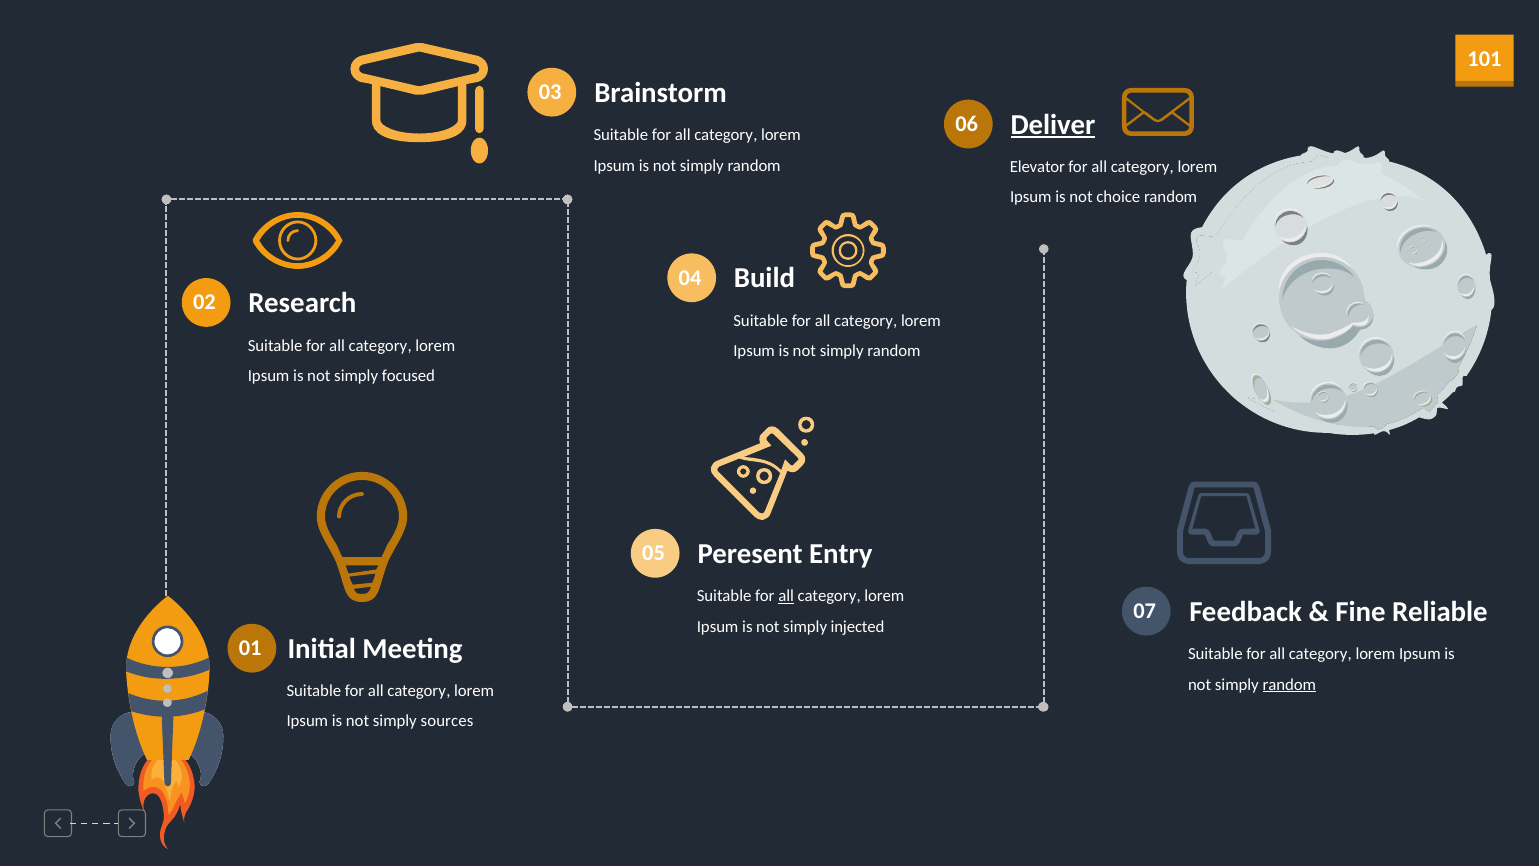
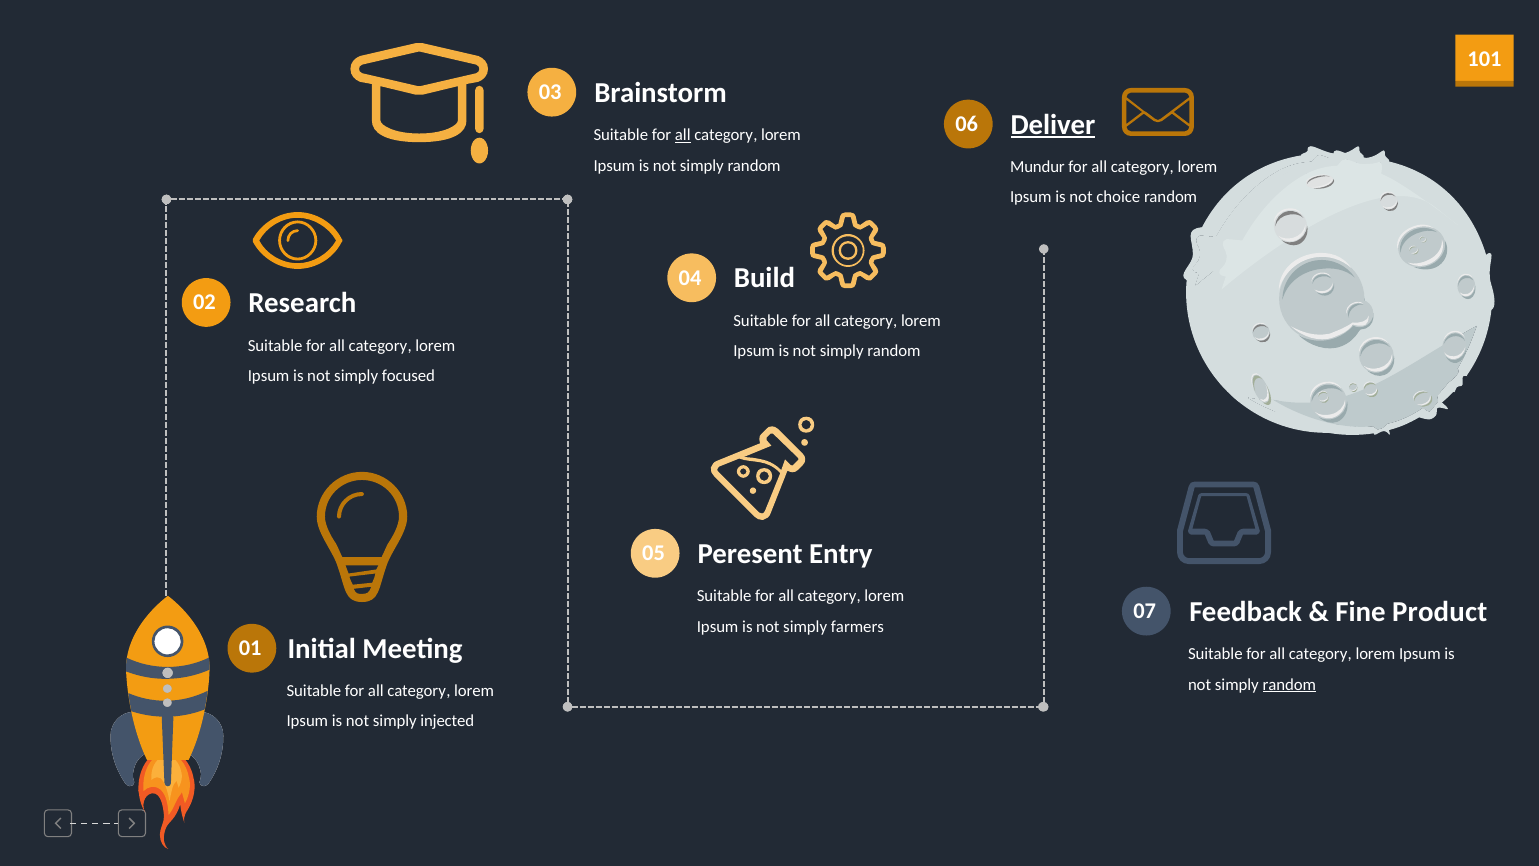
all underline: none -> present (683, 135)
Elevator: Elevator -> Mundur (1037, 167)
all underline: present -> none (786, 596)
Reliable: Reliable -> Product (1440, 611)
injected: injected -> farmers (857, 626)
sources: sources -> injected (447, 721)
